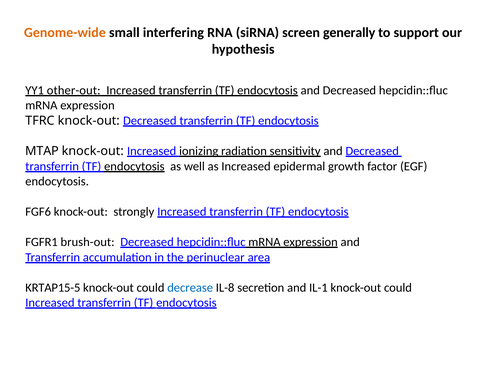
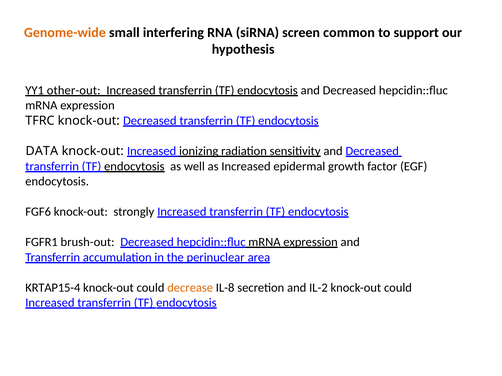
generally: generally -> common (349, 33)
MTAP: MTAP -> DATA (42, 151)
KRTAP15-5: KRTAP15-5 -> KRTAP15-4 (53, 288)
decrease colour: blue -> orange (190, 288)
IL-1: IL-1 -> IL-2 (318, 288)
